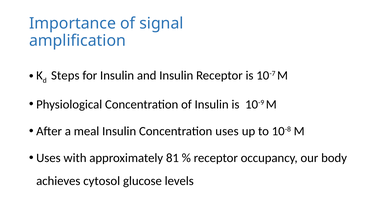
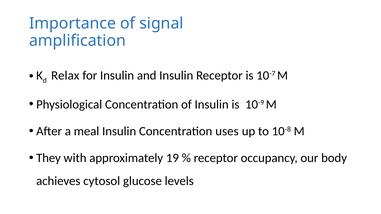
Steps: Steps -> Relax (65, 76)
Uses: Uses -> They (48, 158)
81: 81 -> 19 (172, 158)
